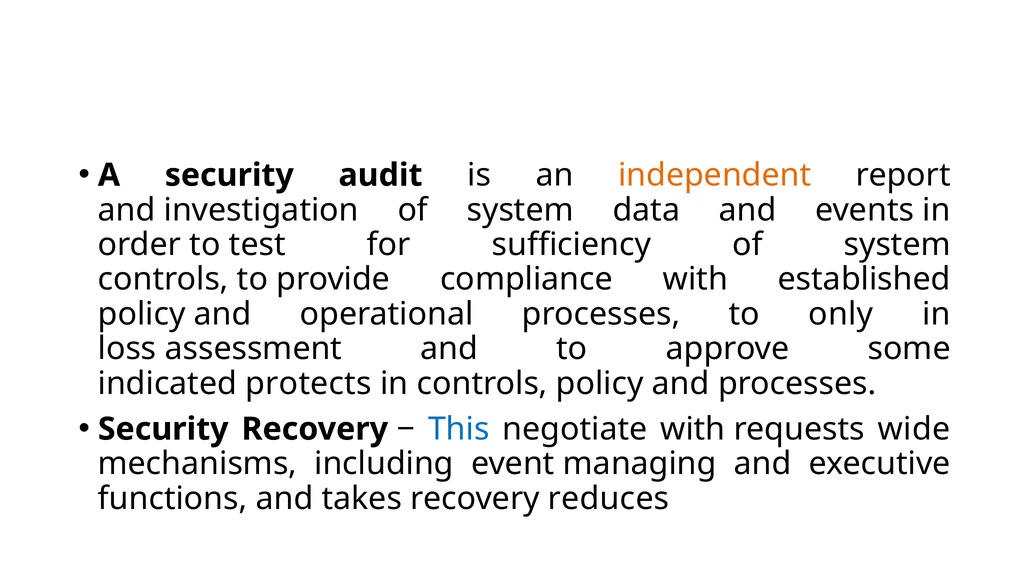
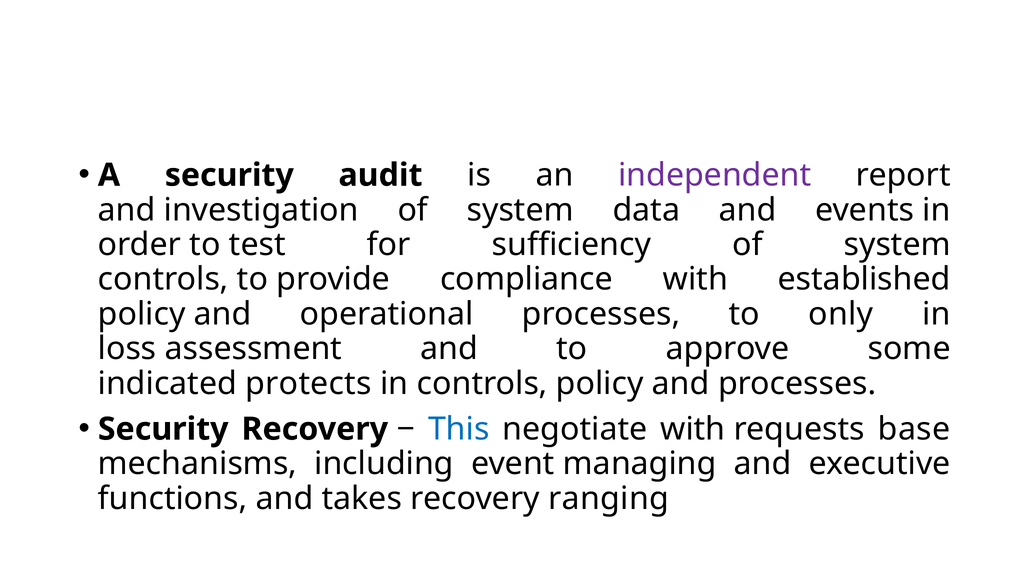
independent colour: orange -> purple (715, 175)
wide: wide -> base (914, 429)
reduces: reduces -> ranging (609, 499)
